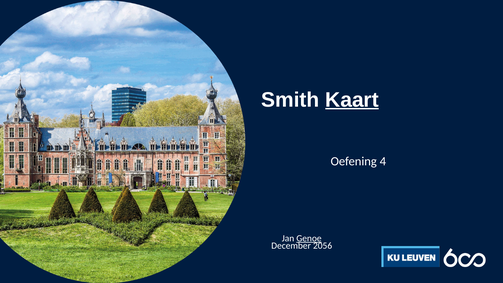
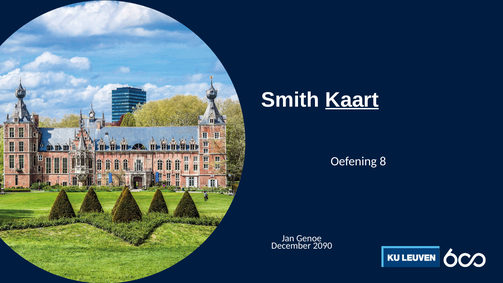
4: 4 -> 8 (383, 161)
Genoe underline: present -> none (309, 238)
2056: 2056 -> 2090 (323, 246)
